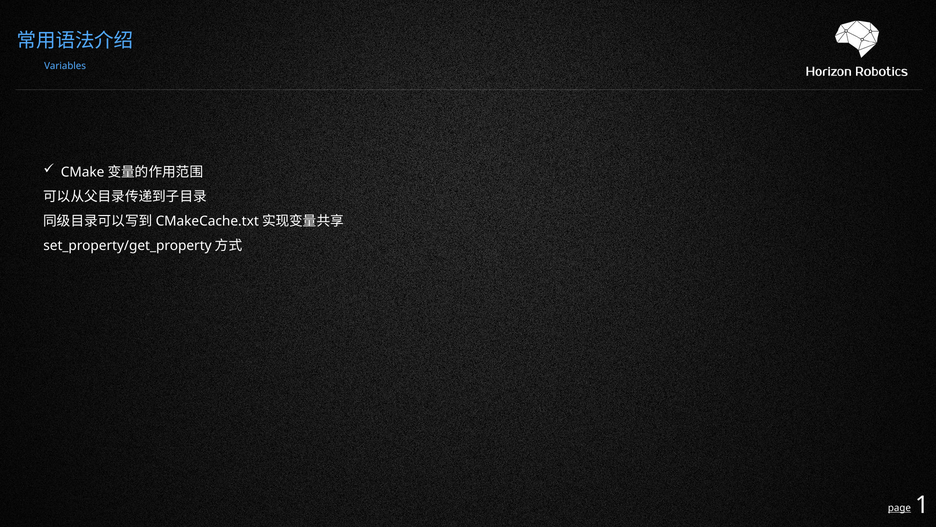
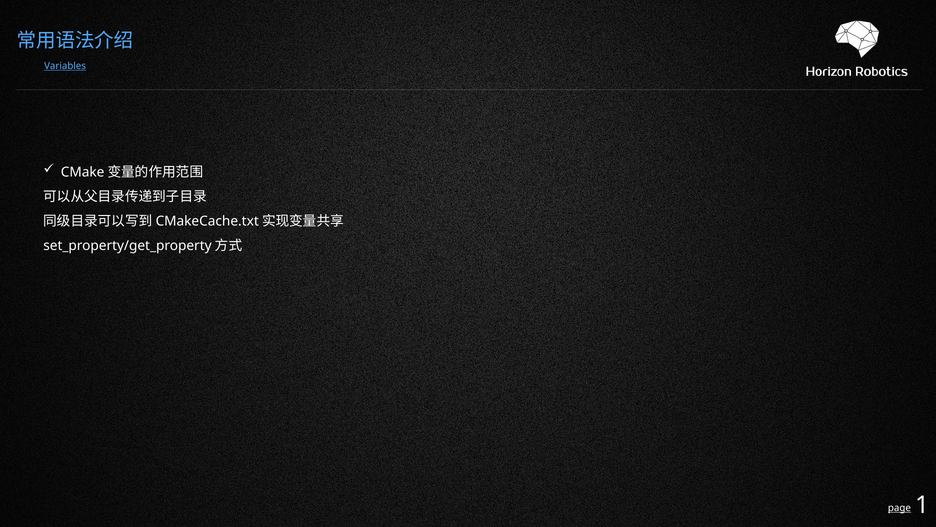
Variables underline: none -> present (65, 66)
